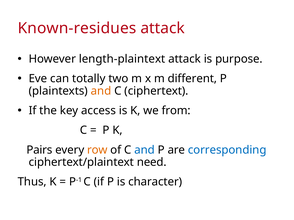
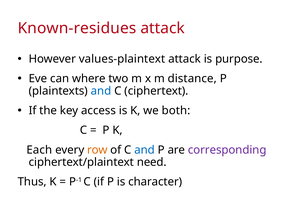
length-plaintext: length-plaintext -> values-plaintext (122, 59)
totally: totally -> where (89, 79)
different: different -> distance (192, 79)
and colour: orange -> blue (101, 91)
from: from -> both (176, 111)
Pairs: Pairs -> Each (39, 150)
corresponding colour: blue -> purple (227, 150)
